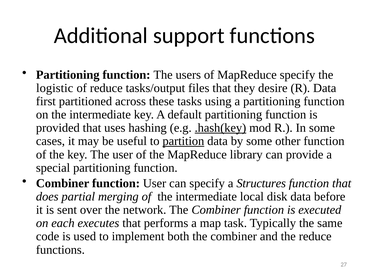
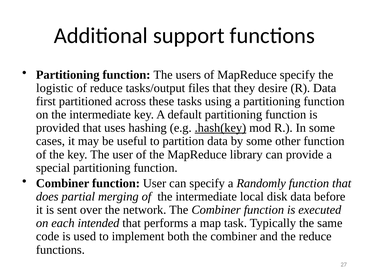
partition underline: present -> none (183, 141)
Structures: Structures -> Randomly (261, 183)
executes: executes -> intended (98, 223)
